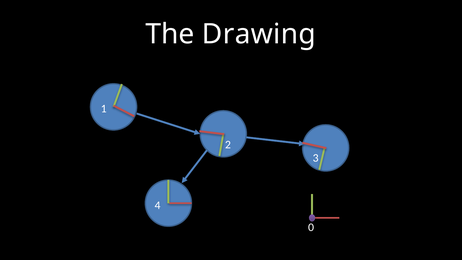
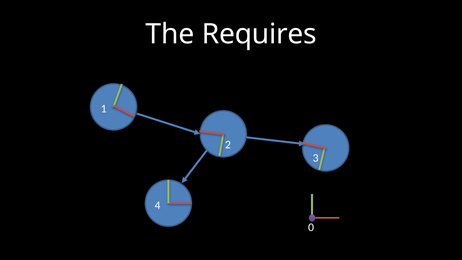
Drawing: Drawing -> Requires (259, 34)
